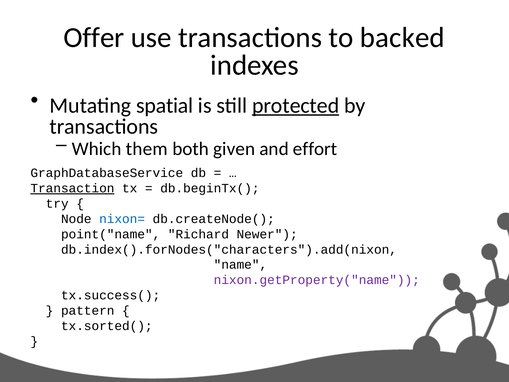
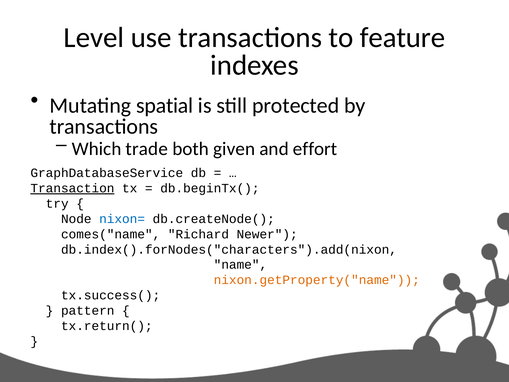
Offer: Offer -> Level (94, 38)
backed: backed -> feature (403, 38)
protected underline: present -> none (296, 105)
them: them -> trade (147, 149)
point("name: point("name -> comes("name (111, 234)
nixon.getProperty("name colour: purple -> orange (317, 280)
tx.sorted(: tx.sorted( -> tx.return( (107, 326)
